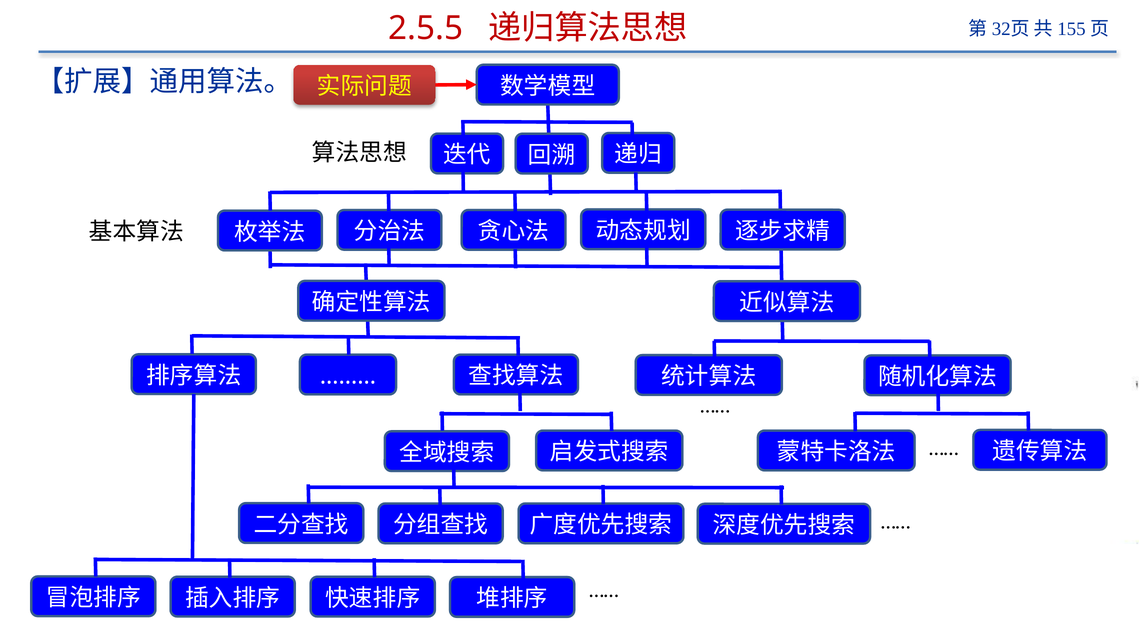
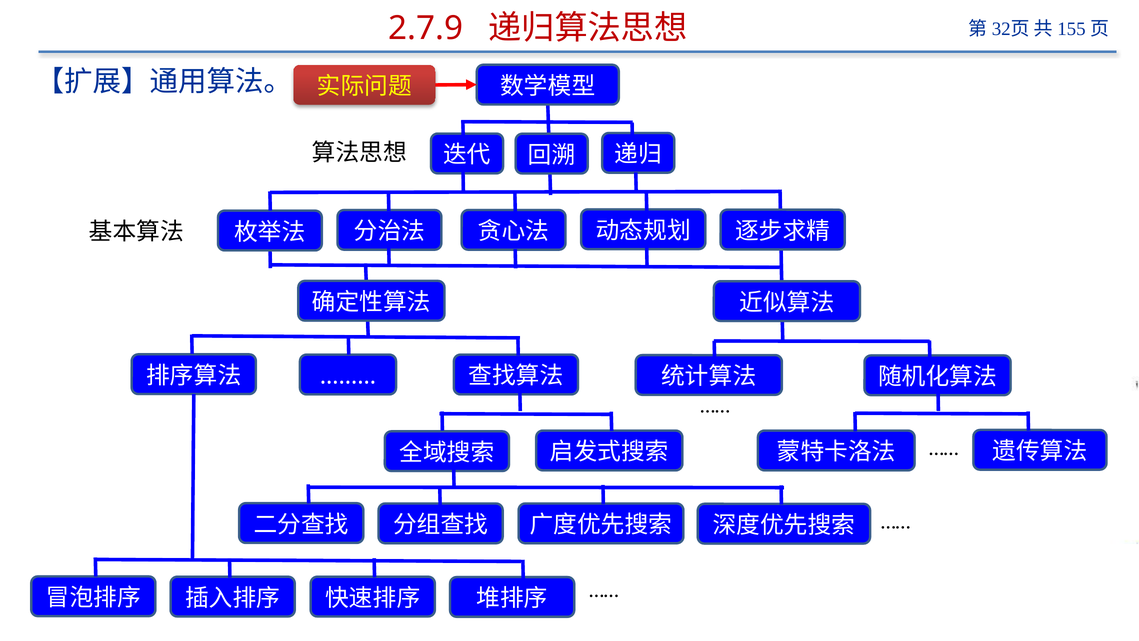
2.5.5: 2.5.5 -> 2.7.9 (426, 28)
